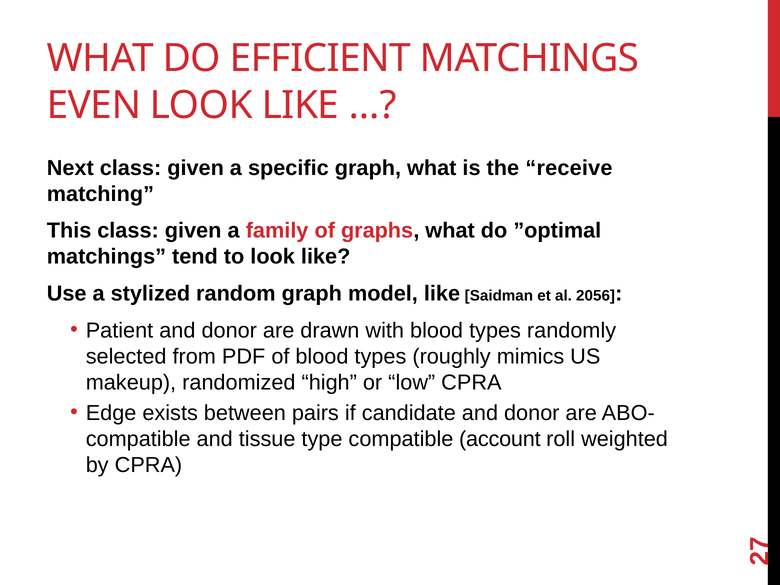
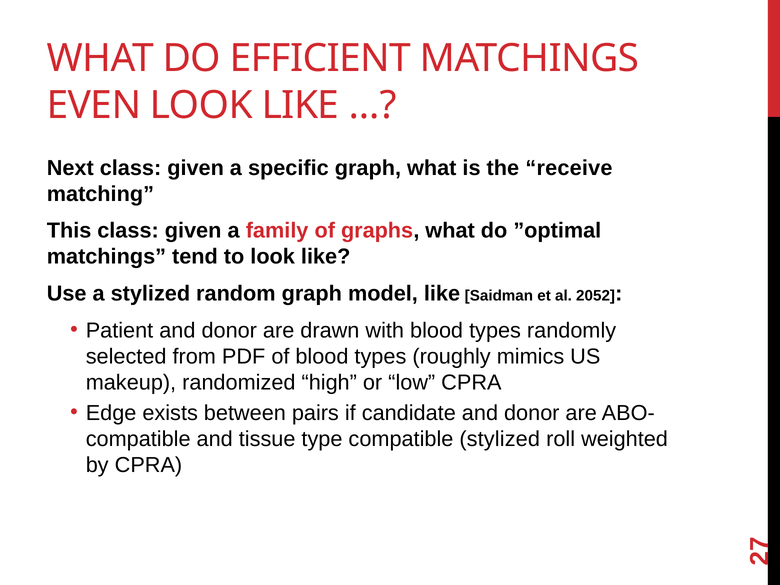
2056: 2056 -> 2052 (596, 296)
compatible account: account -> stylized (500, 439)
